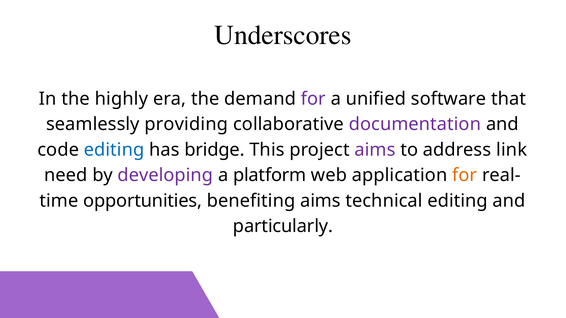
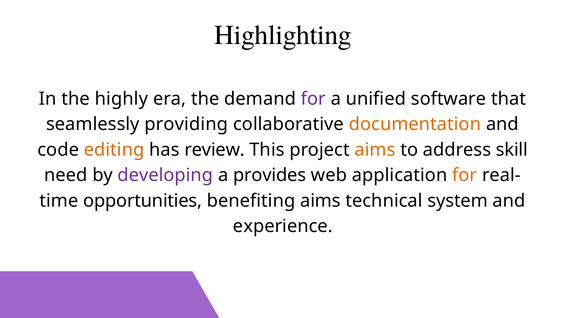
Underscores: Underscores -> Highlighting (283, 35)
documentation colour: purple -> orange (415, 124)
editing colour: blue -> orange (114, 150)
bridge: bridge -> review (215, 150)
aims colour: purple -> orange (375, 150)
link: link -> skill (512, 150)
platform: platform -> provides (270, 175)
technical editing: editing -> system (458, 201)
particularly: particularly -> experience (283, 226)
